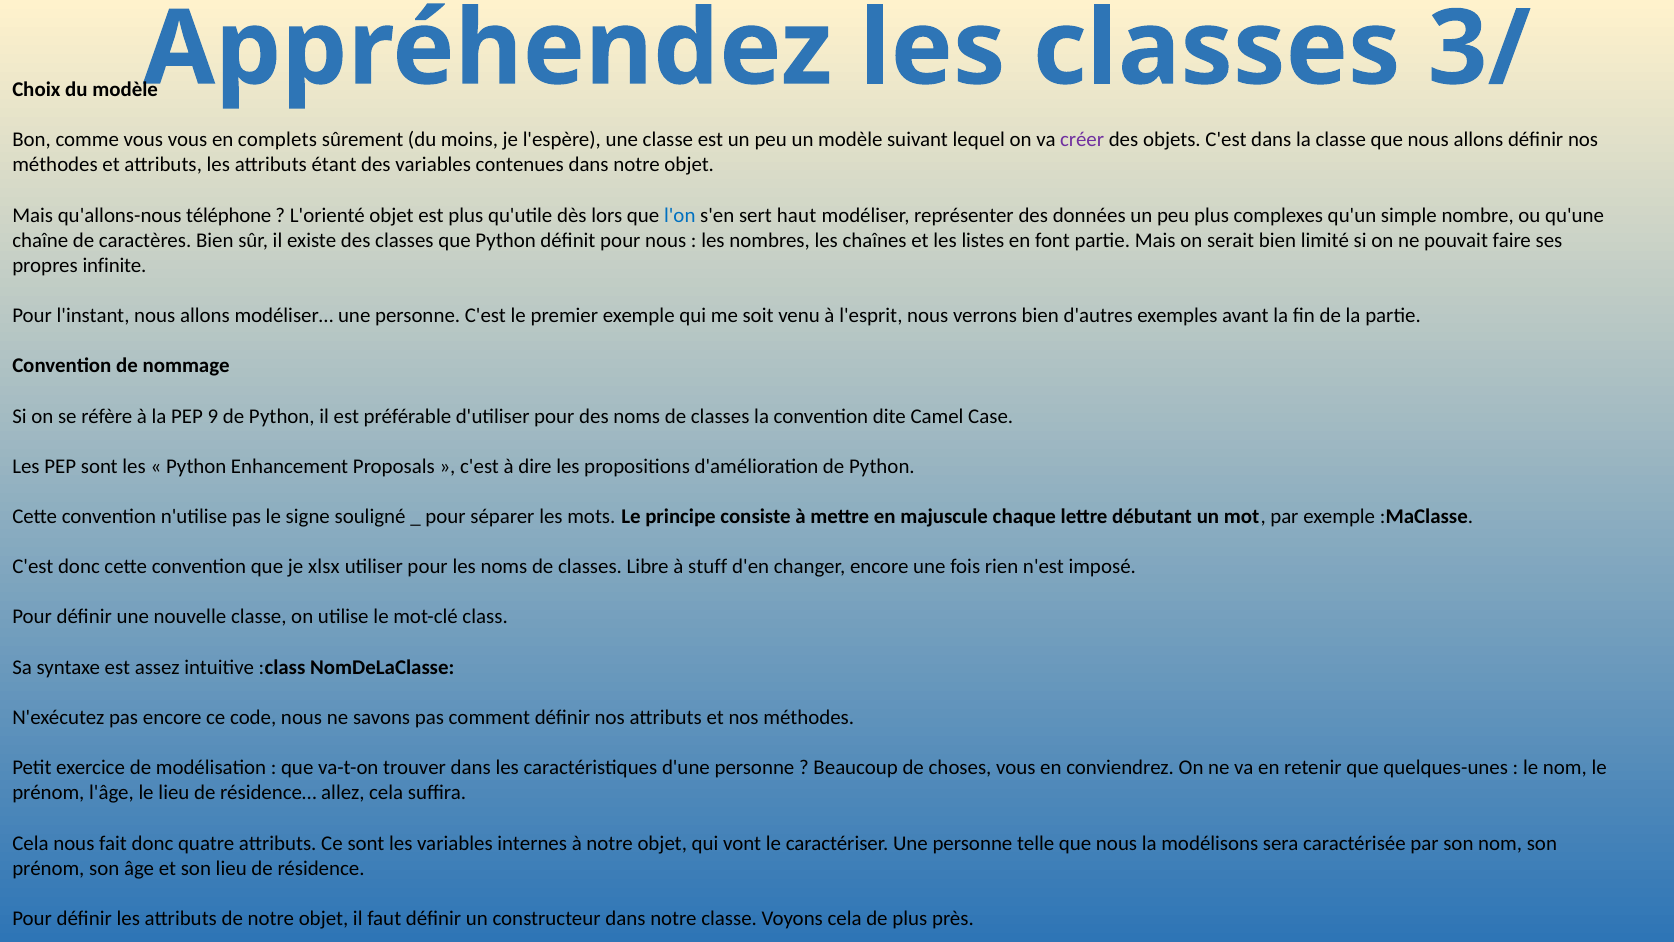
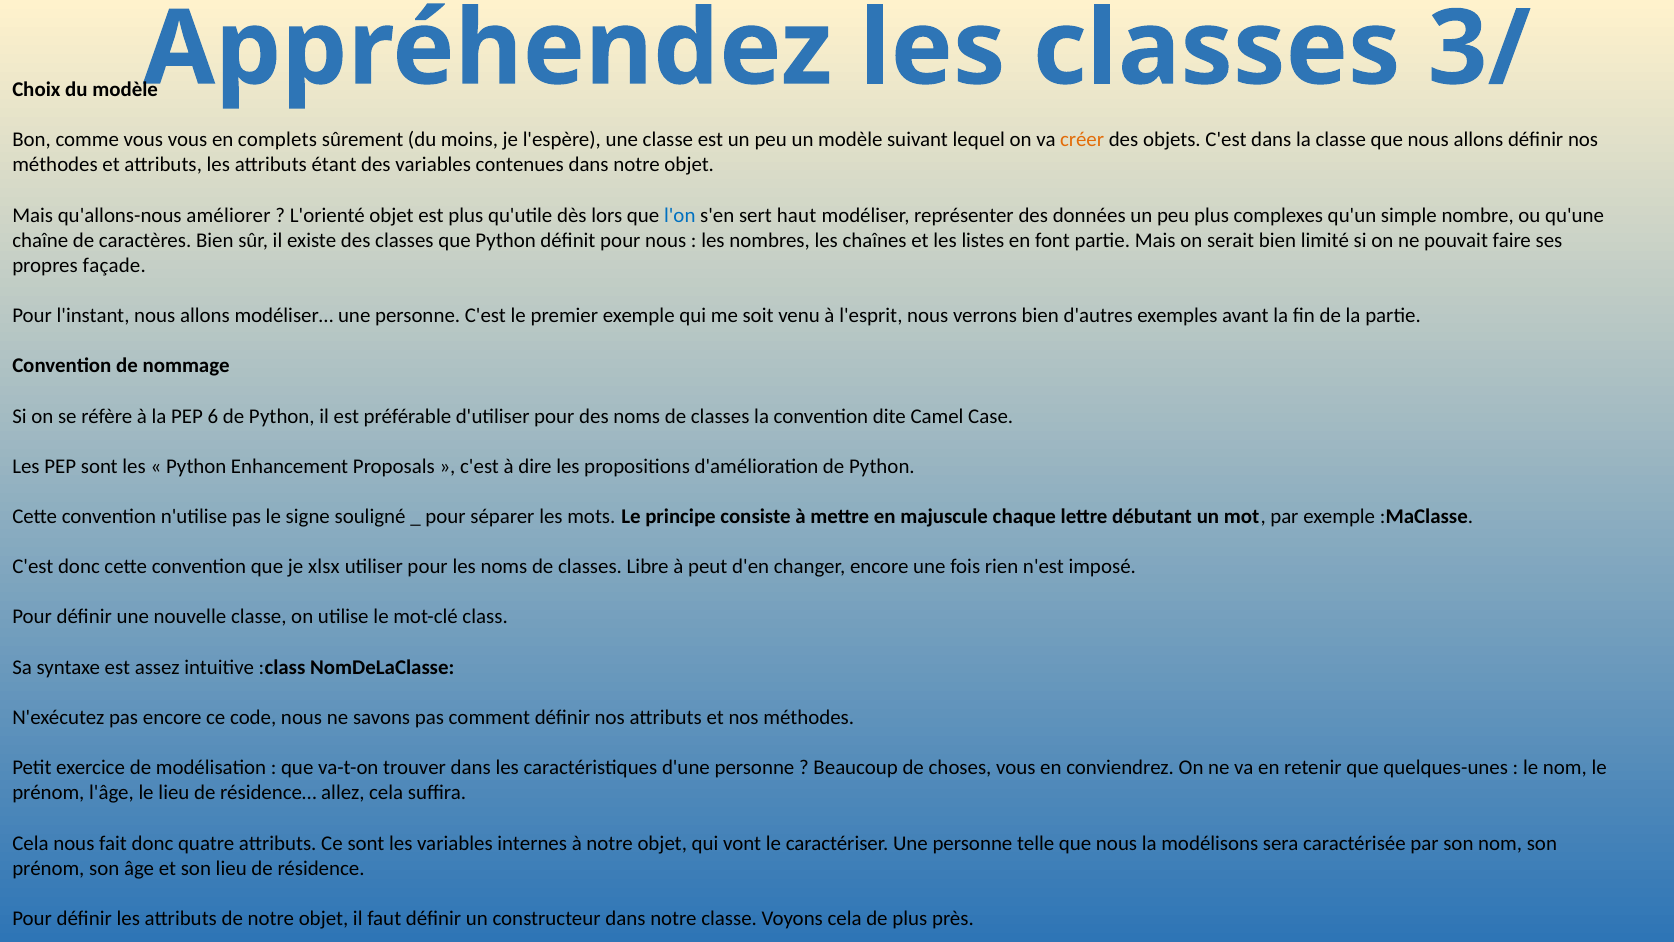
créer colour: purple -> orange (1082, 140)
téléphone: téléphone -> améliorer (228, 215)
infinite: infinite -> façade (114, 265)
9: 9 -> 6 (213, 416)
stuff: stuff -> peut (708, 567)
